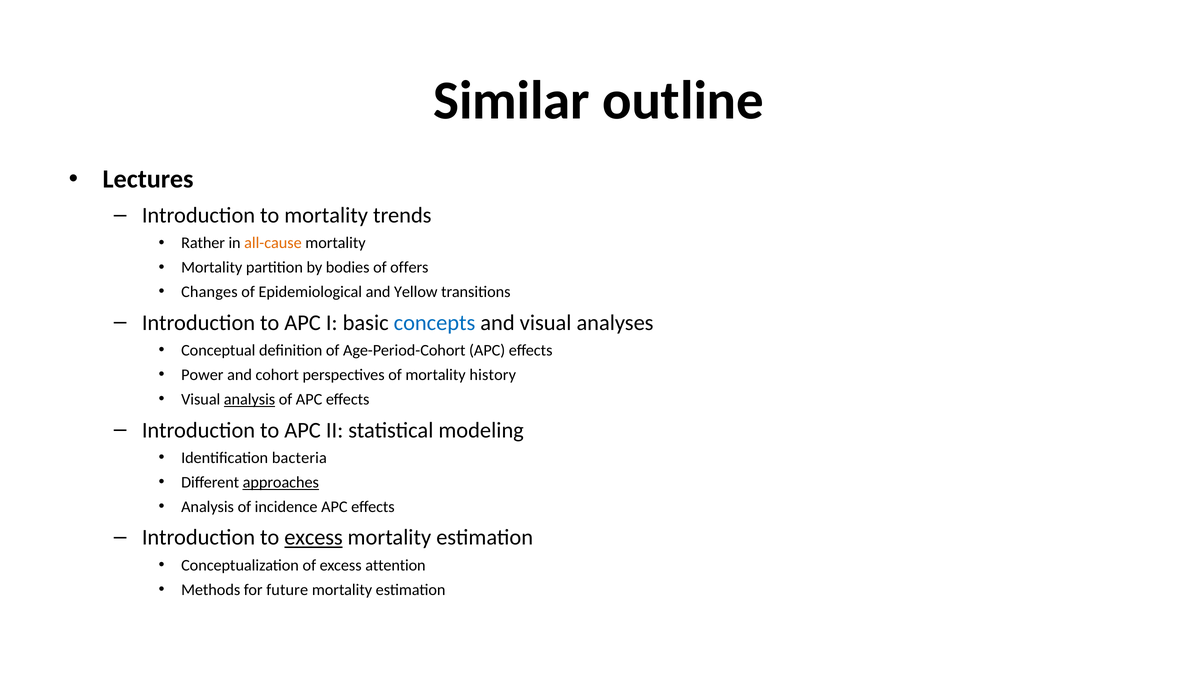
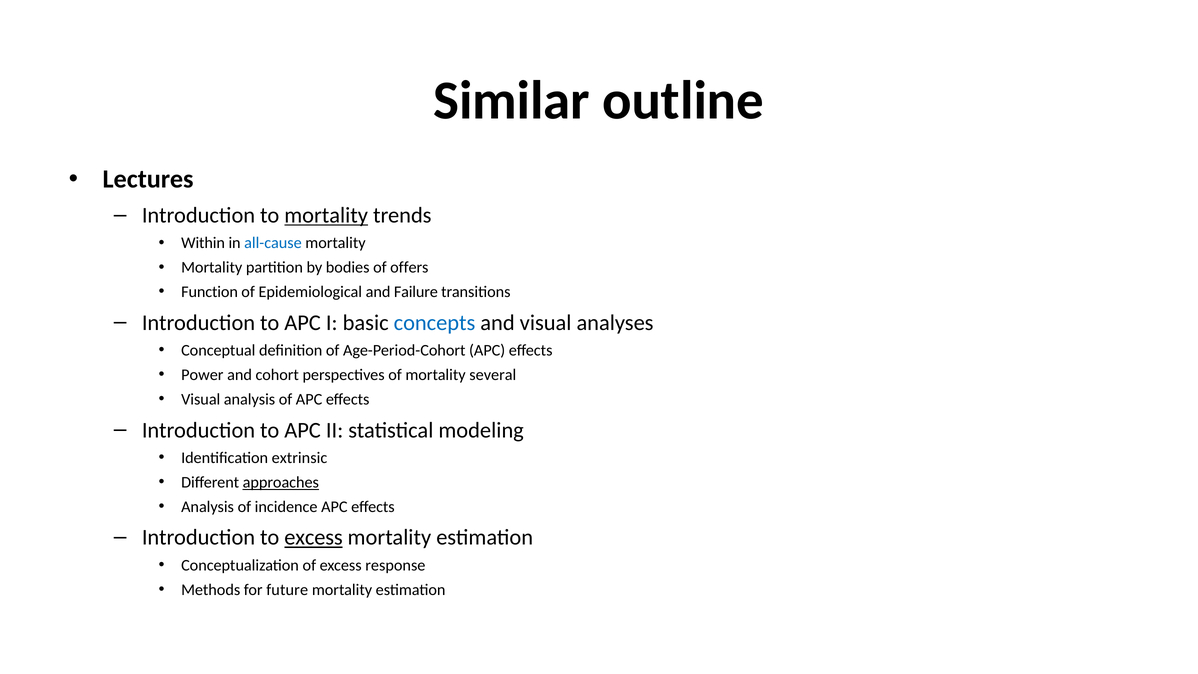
mortality underline: none -> present (326, 215)
Rather: Rather -> Within (203, 243)
all-cause colour: orange -> blue (273, 243)
Changes: Changes -> Function (210, 292)
Yellow: Yellow -> Failure (416, 292)
history: history -> several (493, 375)
analysis underline: present -> none (250, 399)
bacteria: bacteria -> extrinsic (299, 458)
attention: attention -> response (395, 565)
